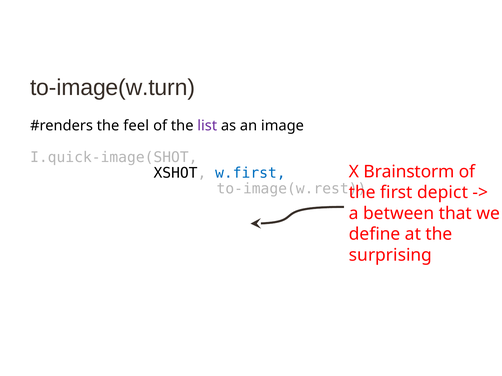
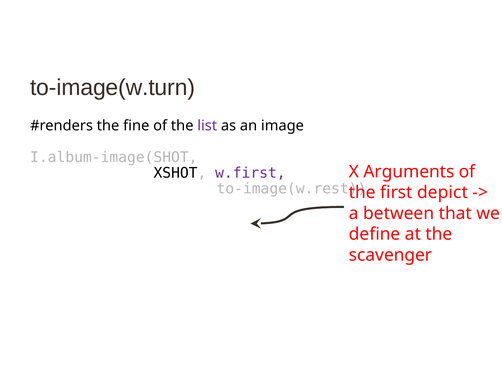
feel: feel -> fine (136, 126)
I.quick-image(SHOT: I.quick-image(SHOT -> I.album-image(SHOT (114, 157)
w.first colour: blue -> purple (250, 173)
Brainstorm: Brainstorm -> Arguments (409, 172)
surprising: surprising -> scavenger (391, 255)
